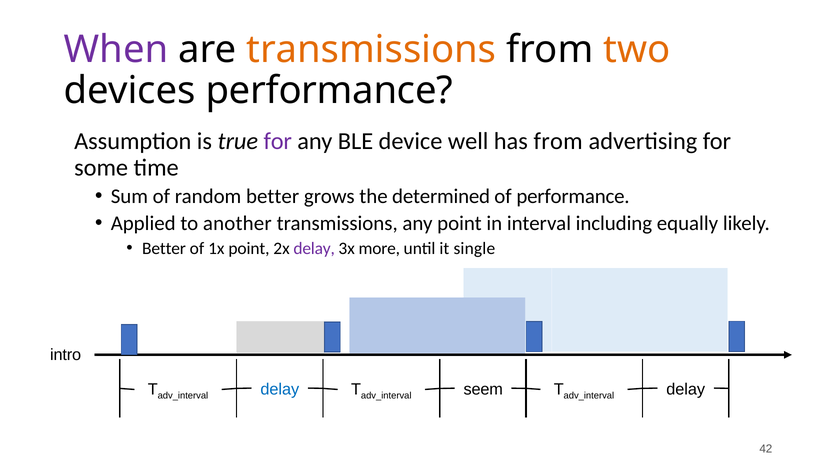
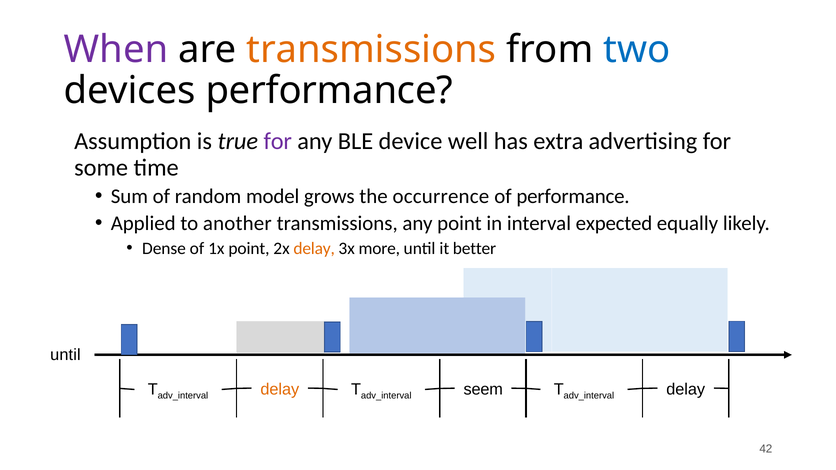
two colour: orange -> blue (637, 50)
has from: from -> extra (558, 141)
random better: better -> model (273, 197)
determined: determined -> occurrence (441, 197)
including: including -> expected (614, 223)
Better: Better -> Dense (164, 248)
delay colour: purple -> orange (314, 248)
single: single -> better (475, 248)
intro: intro -> until (65, 355)
delay colour: blue -> orange (280, 389)
